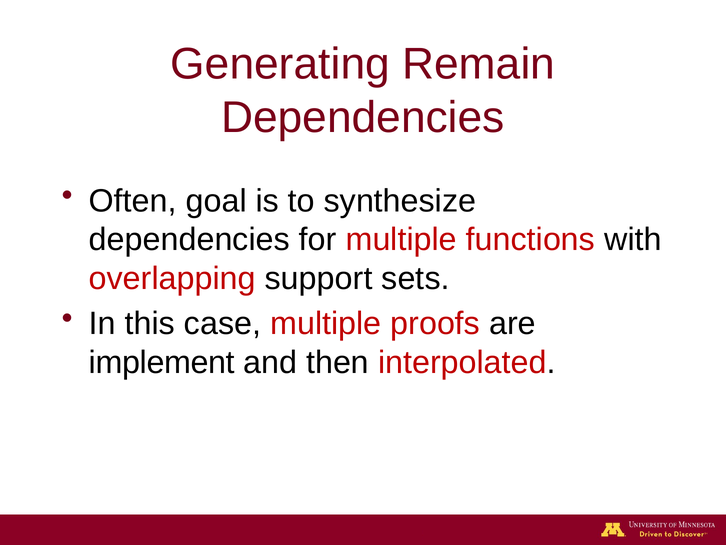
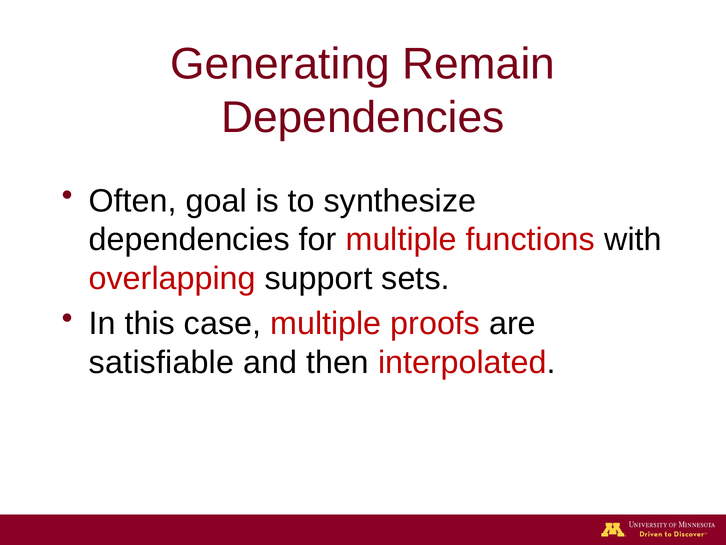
implement: implement -> satisfiable (162, 362)
